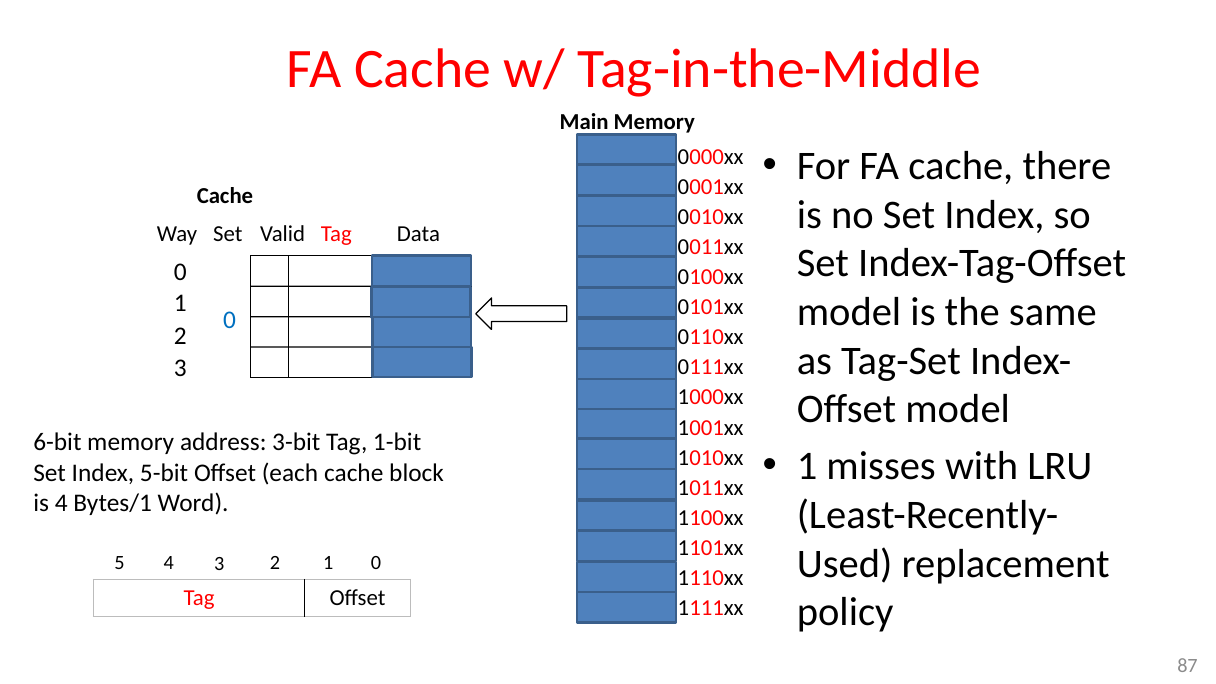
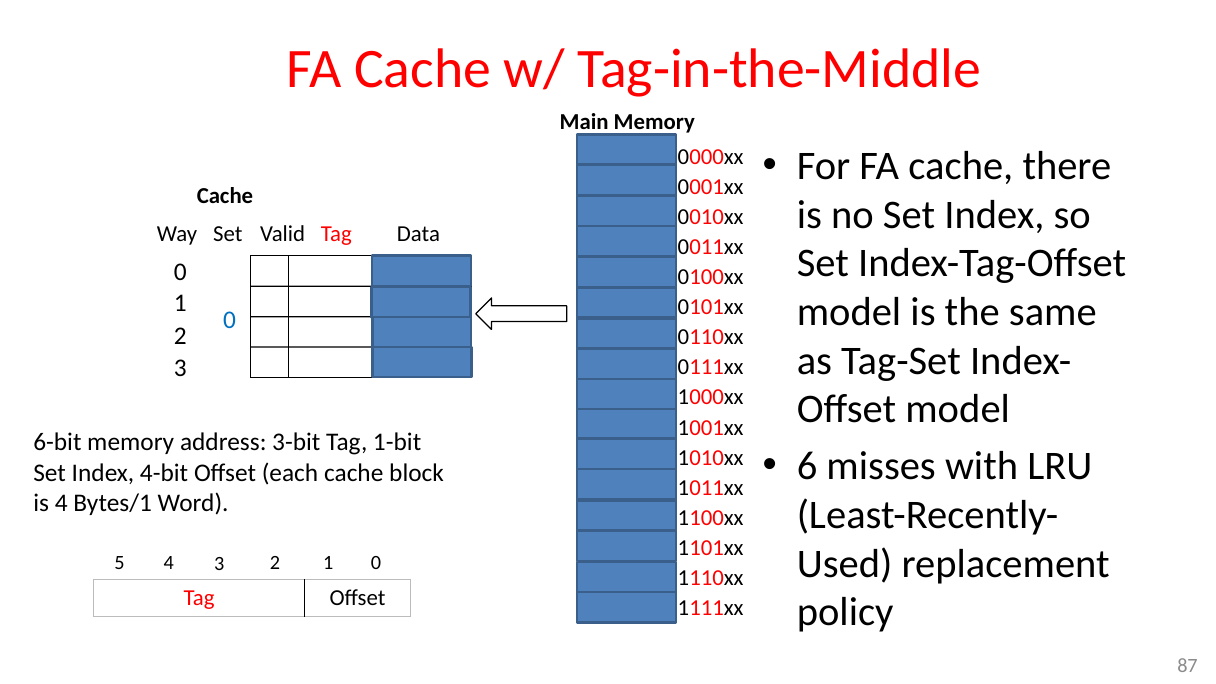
1: 1 -> 6 (807, 466)
5-bit: 5-bit -> 4-bit (164, 473)
